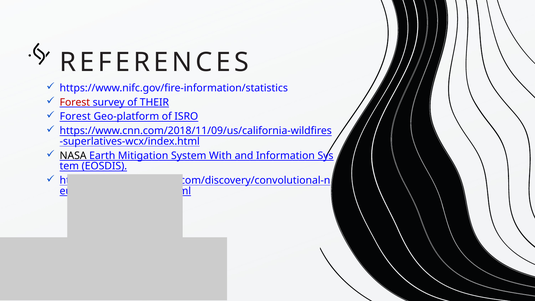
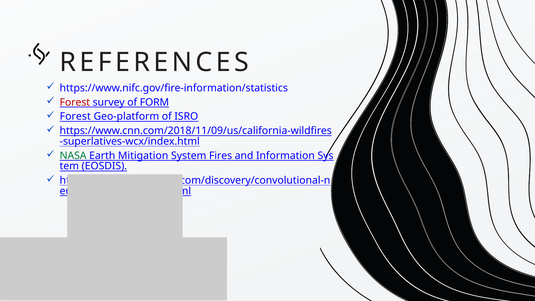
THEIR: THEIR -> FORM (154, 102)
NASA colour: black -> green (73, 156)
With: With -> Fires (221, 156)
